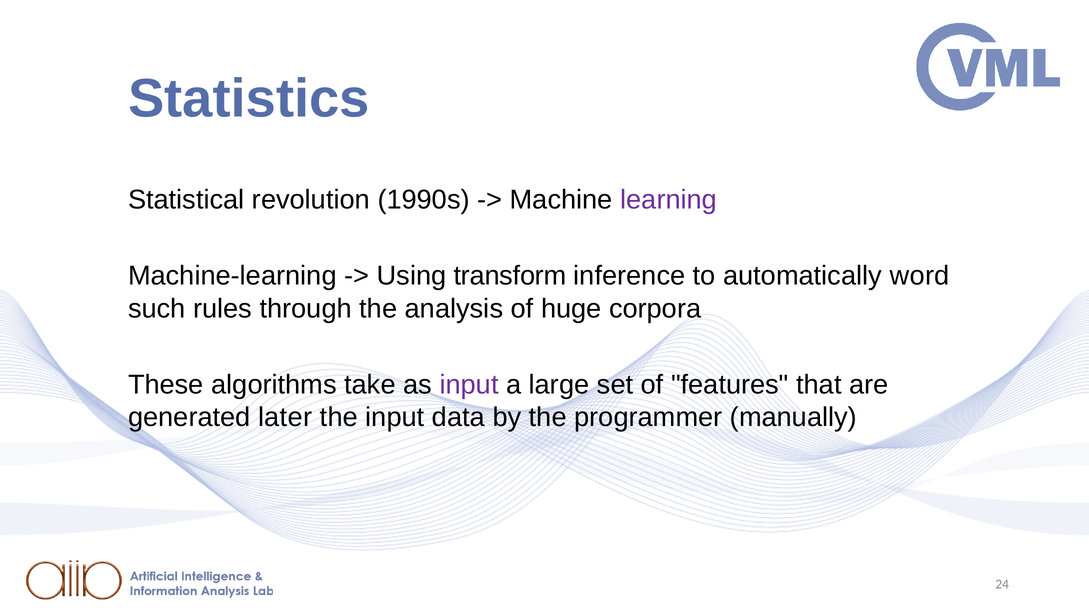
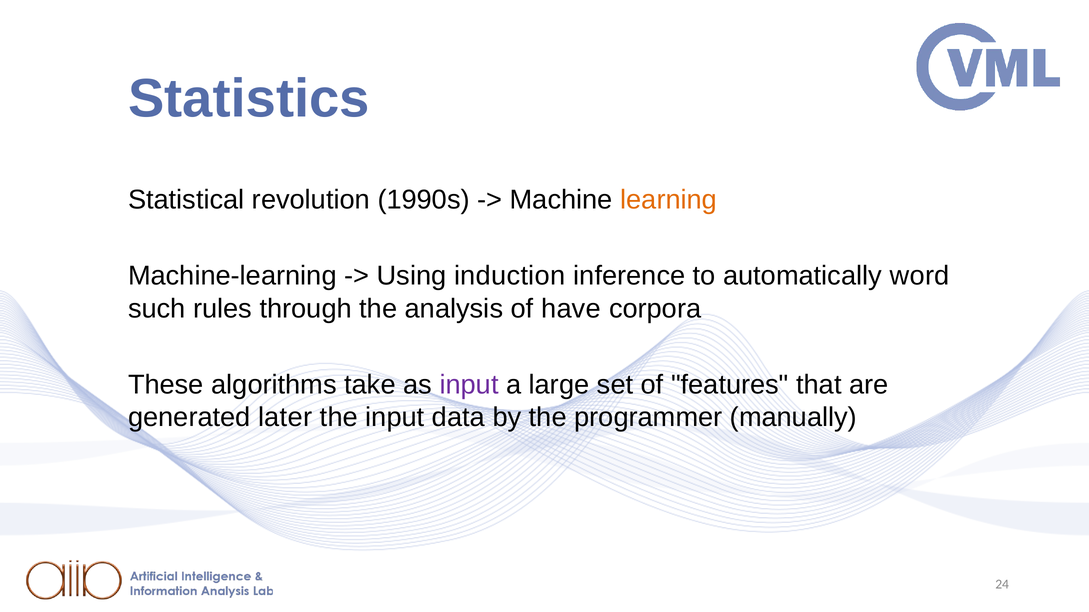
learning colour: purple -> orange (669, 200)
transform: transform -> induction (510, 276)
huge: huge -> have (571, 309)
